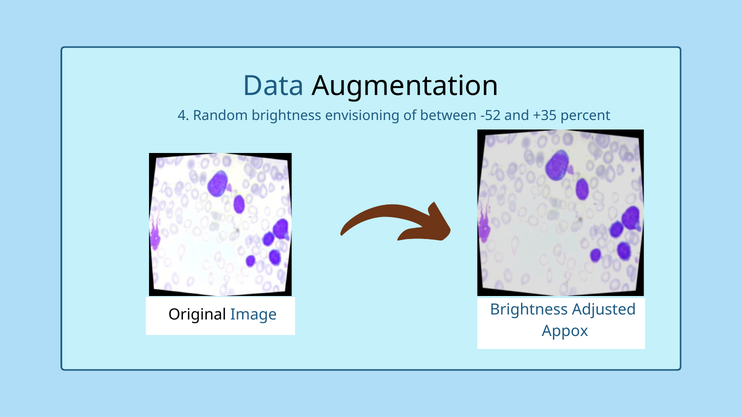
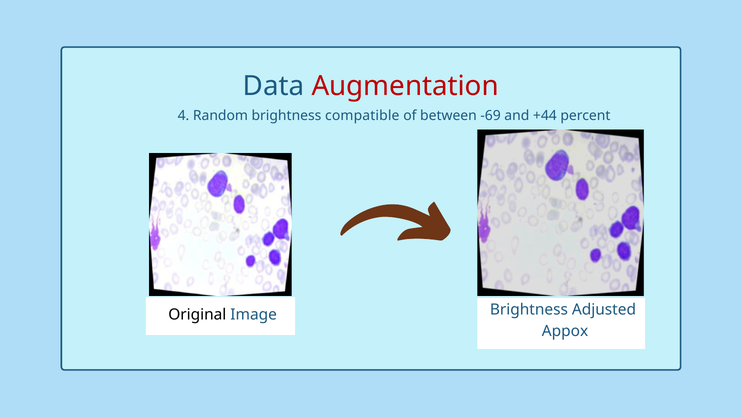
Augmentation colour: black -> red (405, 86)
envisioning: envisioning -> compatible (362, 116)
-52: -52 -> -69 (491, 116)
+35: +35 -> +44 (545, 116)
